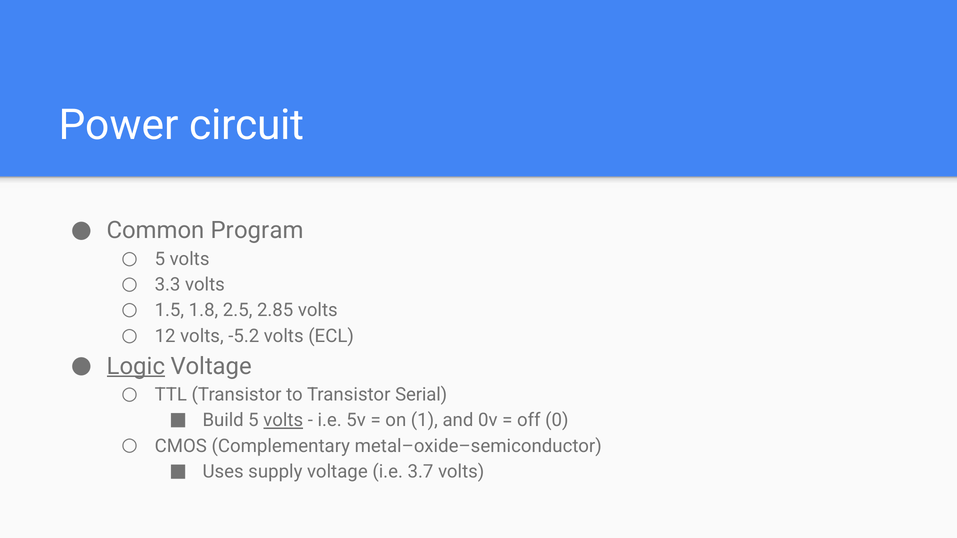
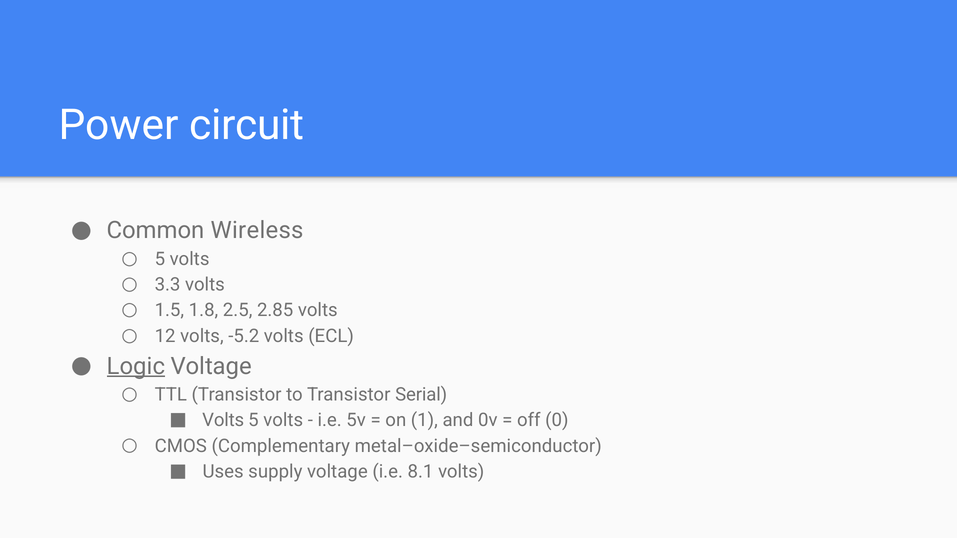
Program: Program -> Wireless (257, 231)
Build: Build -> Volts (223, 421)
volts underline: present -> none (283, 421)
3.7: 3.7 -> 8.1 (421, 472)
